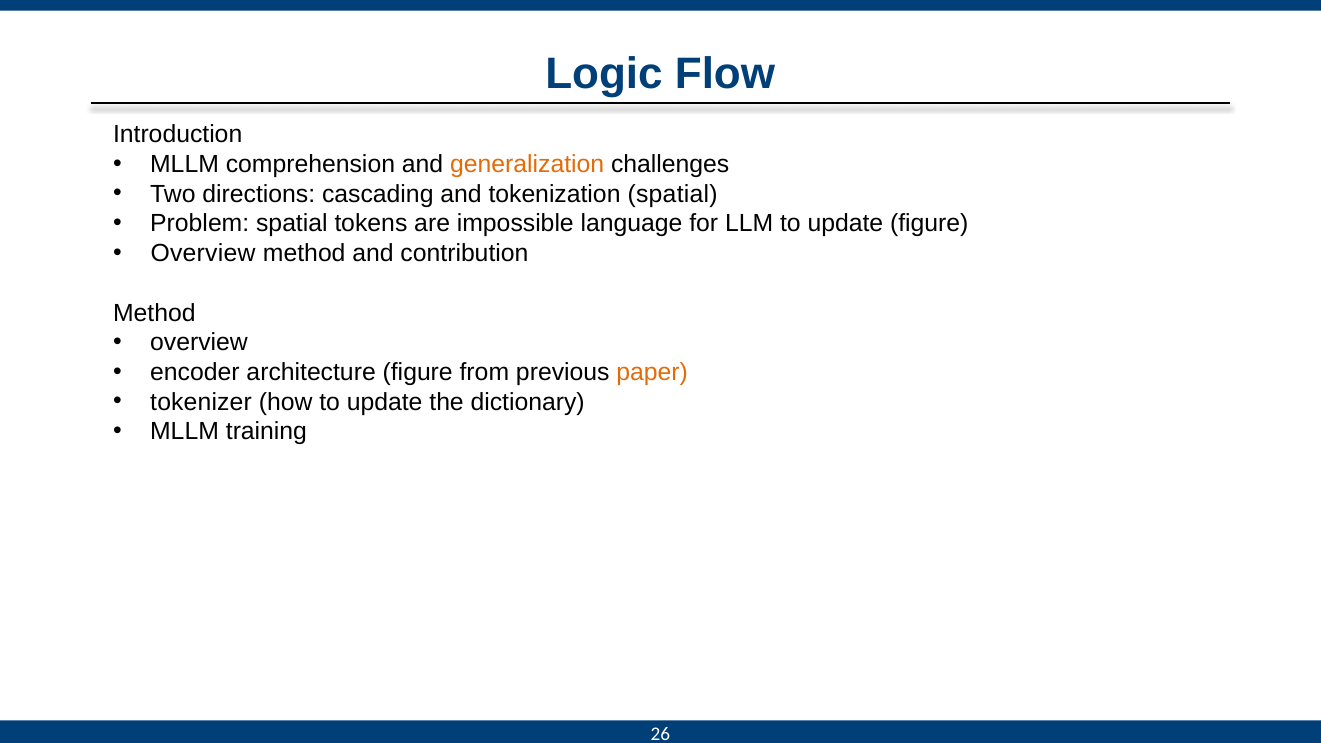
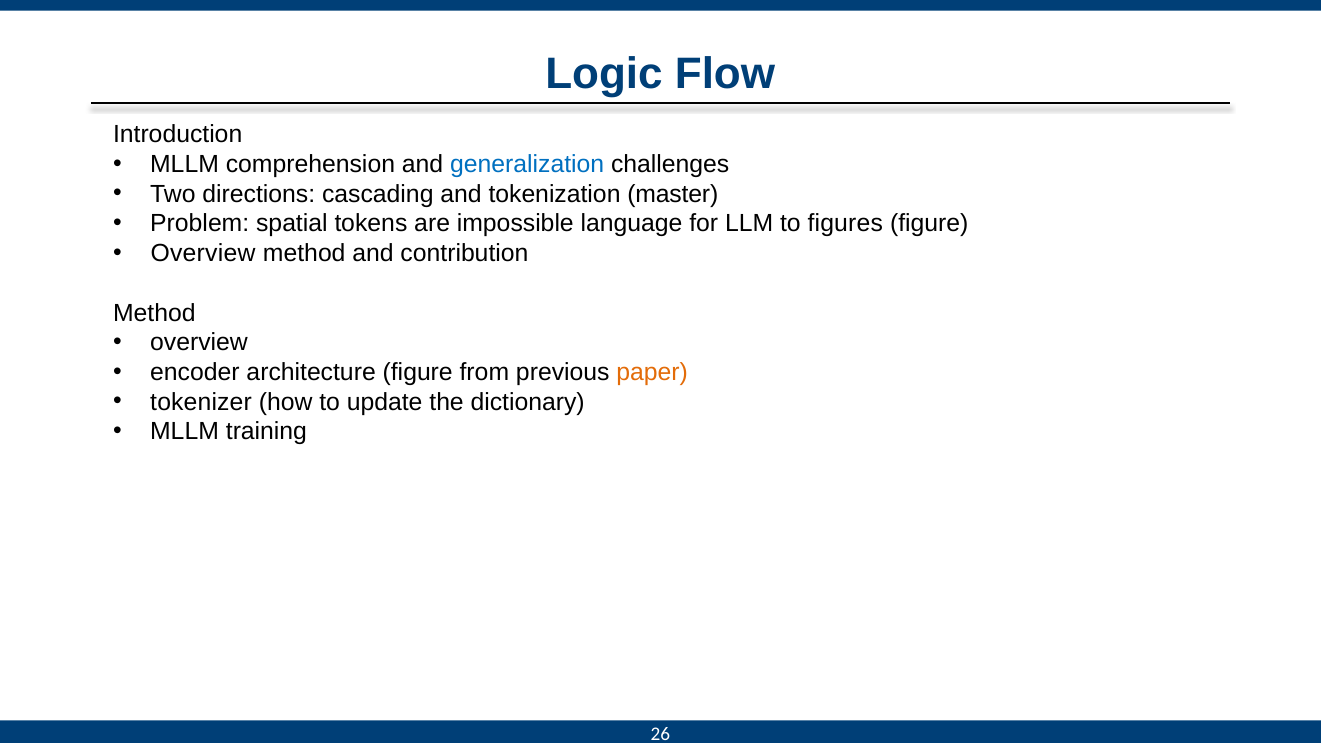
generalization colour: orange -> blue (527, 164)
tokenization spatial: spatial -> master (673, 194)
LLM to update: update -> figures (845, 224)
